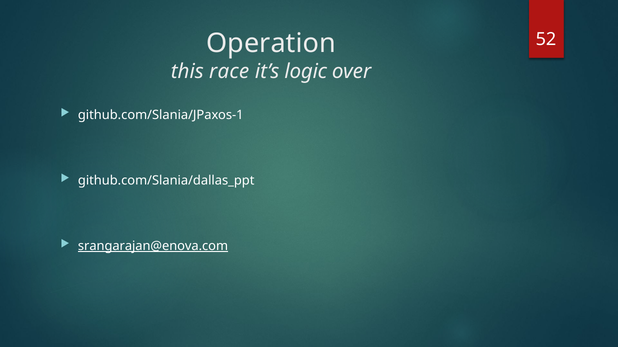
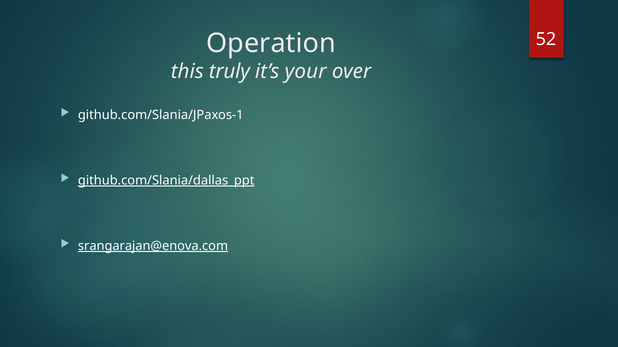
race: race -> truly (229, 72)
logic: logic -> your (306, 72)
github.com/Slania/dallas_ppt underline: none -> present (166, 181)
